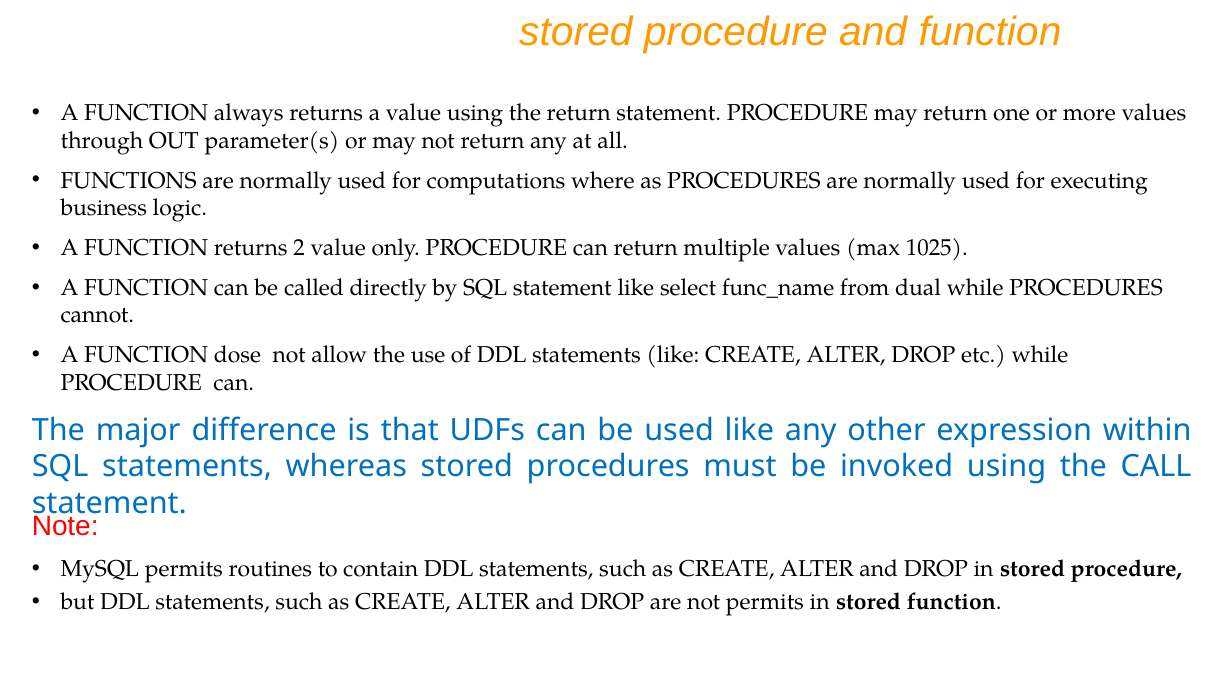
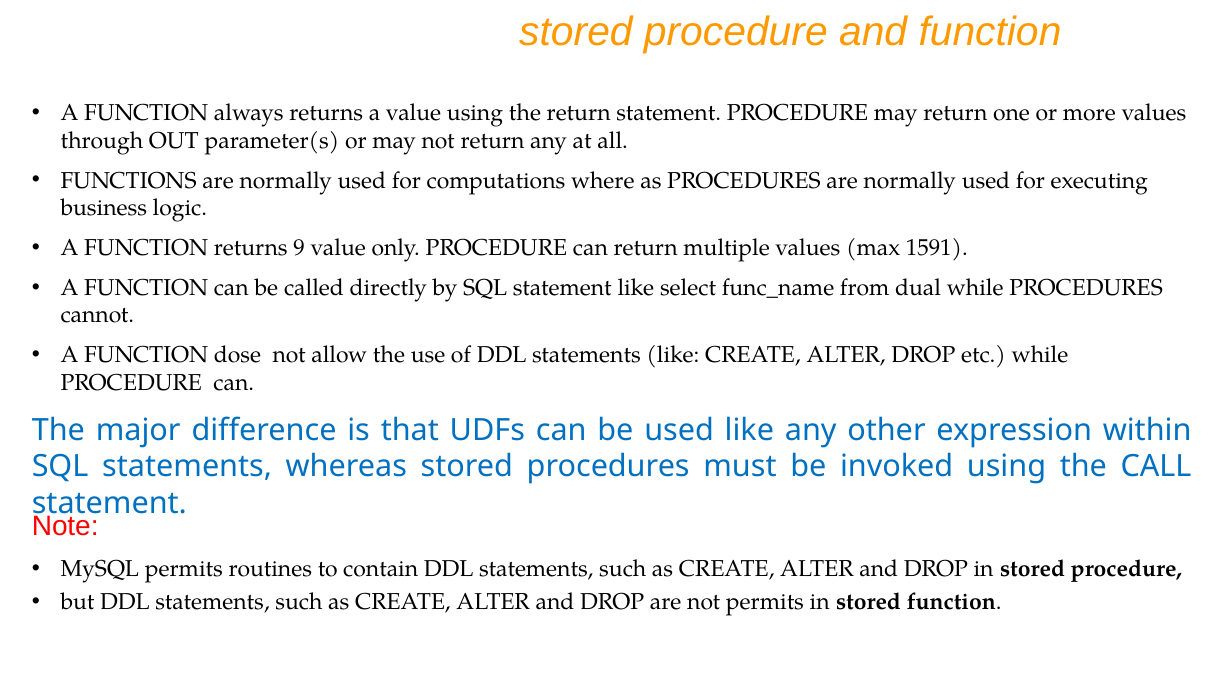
2: 2 -> 9 (299, 248)
1025: 1025 -> 1591 (937, 248)
